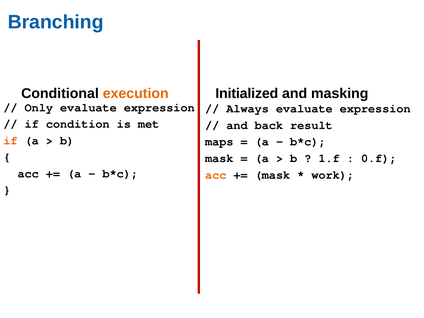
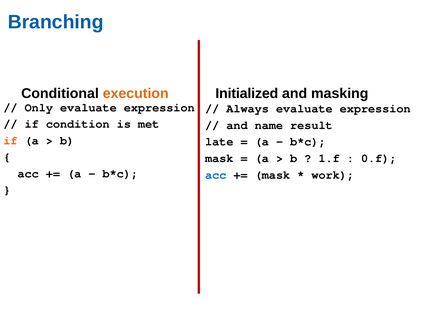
back: back -> name (269, 125)
maps: maps -> late (219, 142)
acc colour: orange -> blue (216, 175)
